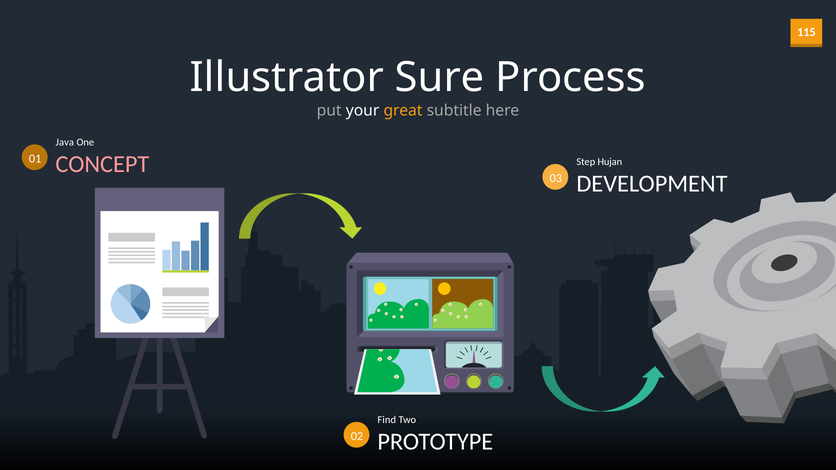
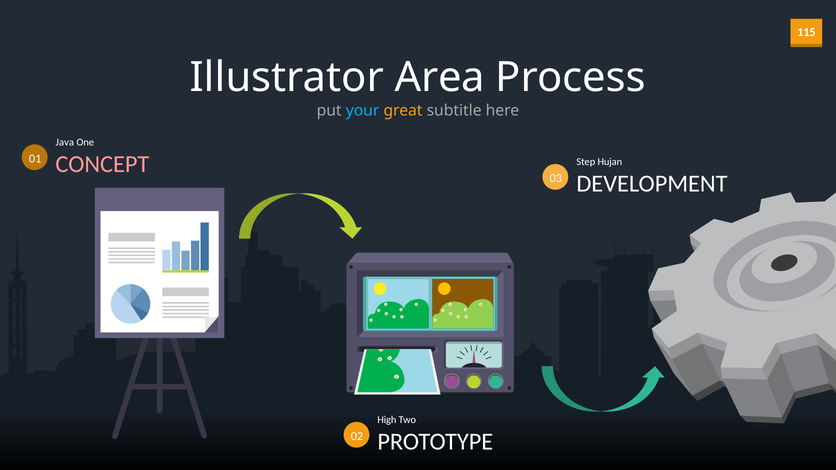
Sure: Sure -> Area (440, 78)
your colour: white -> light blue (363, 111)
Find: Find -> High (387, 420)
